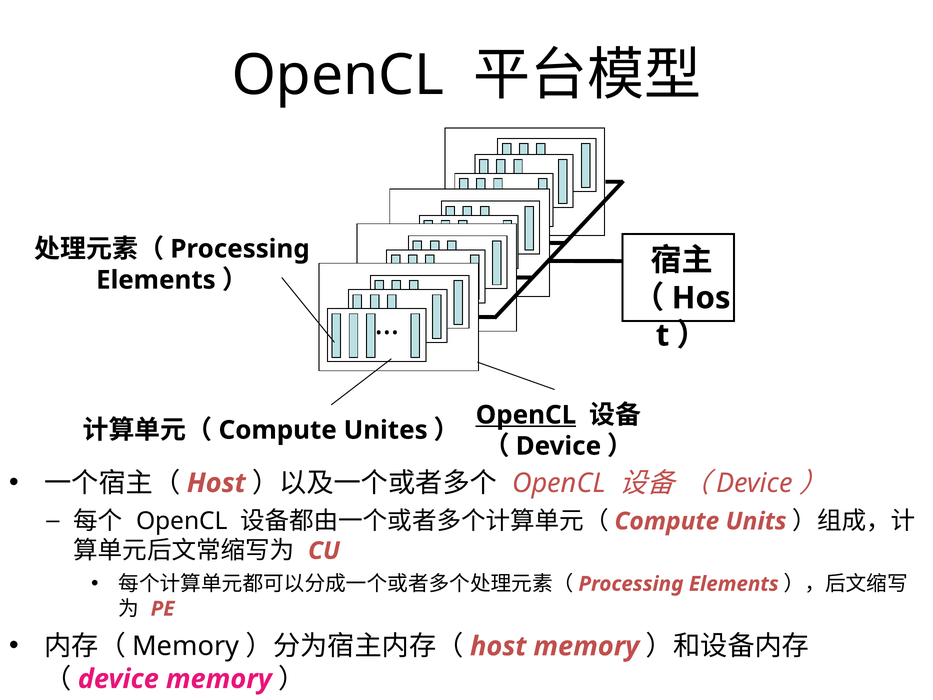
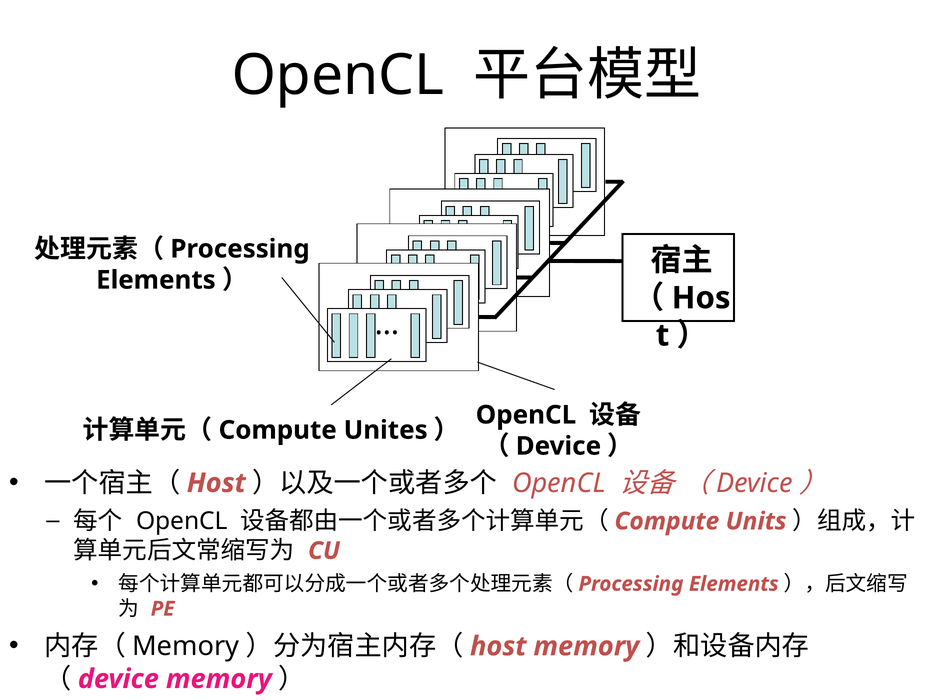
OpenCL underline: present -> none (526, 415)
